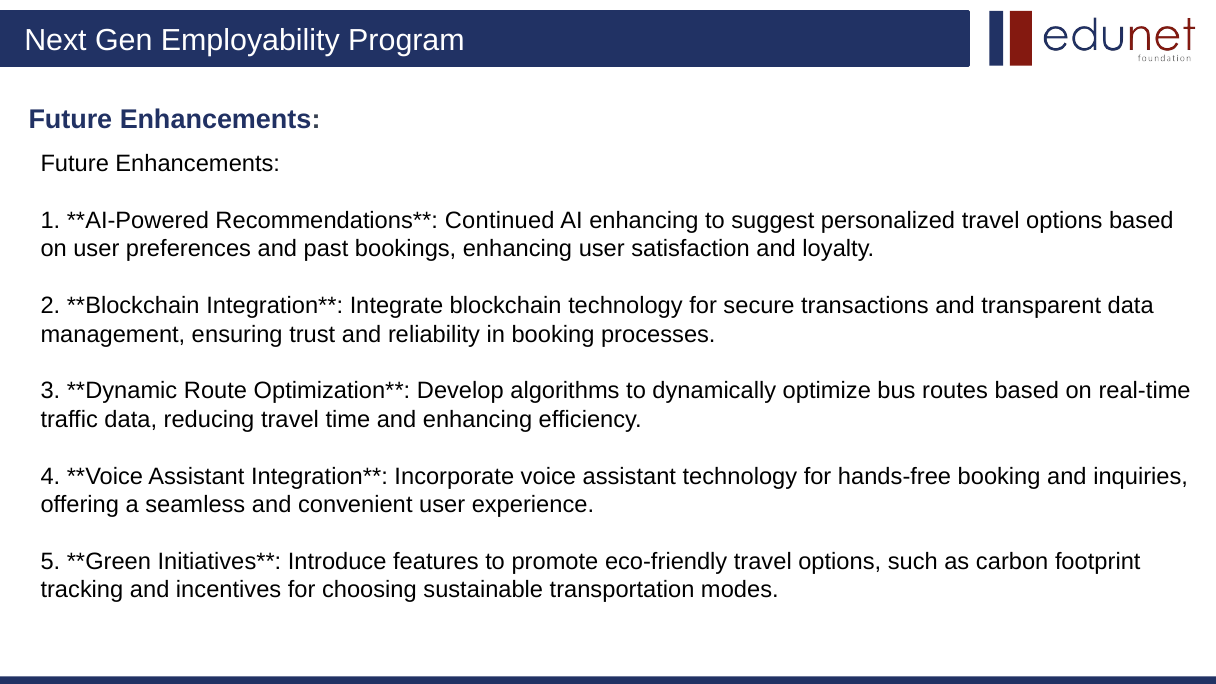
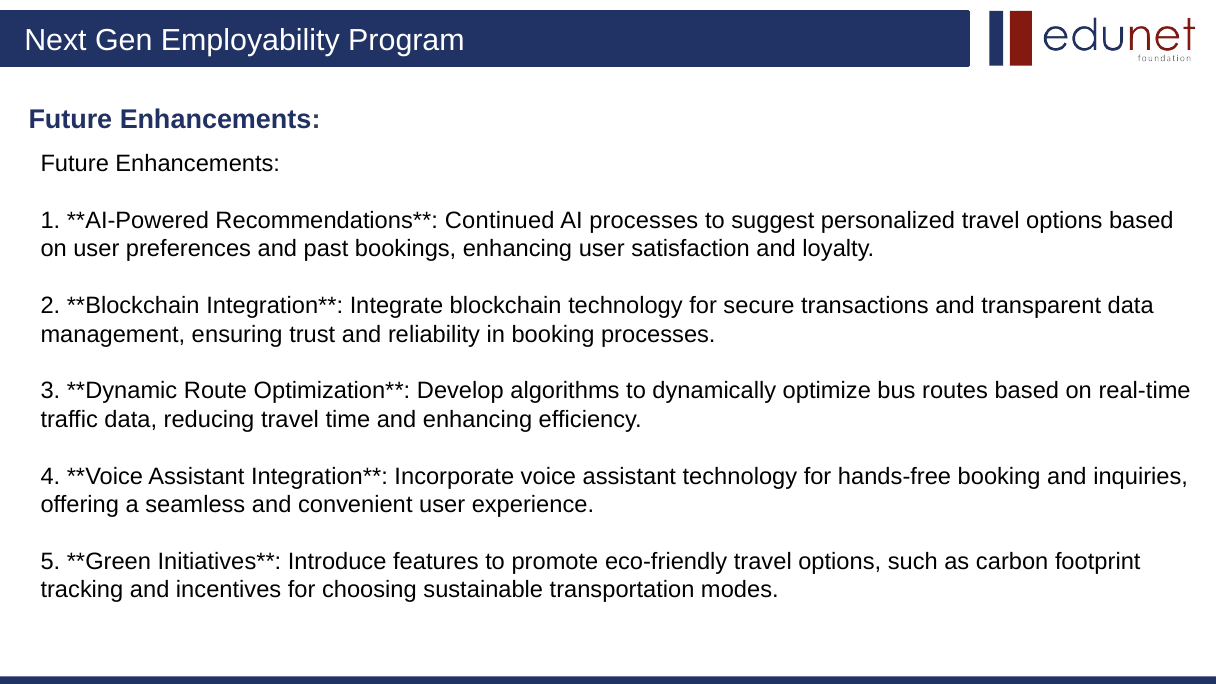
AI enhancing: enhancing -> processes (644, 221)
